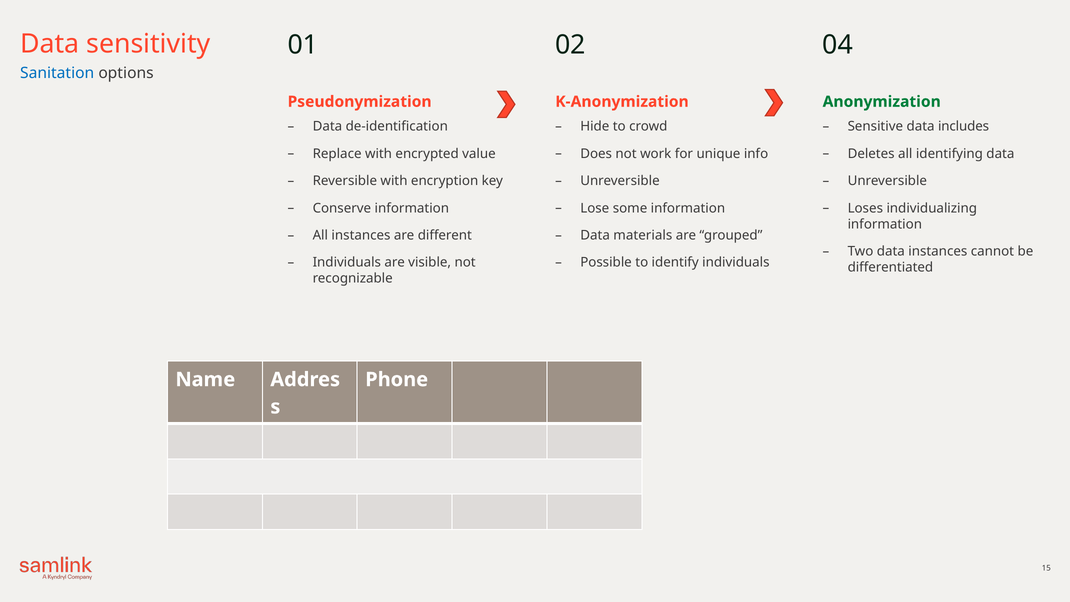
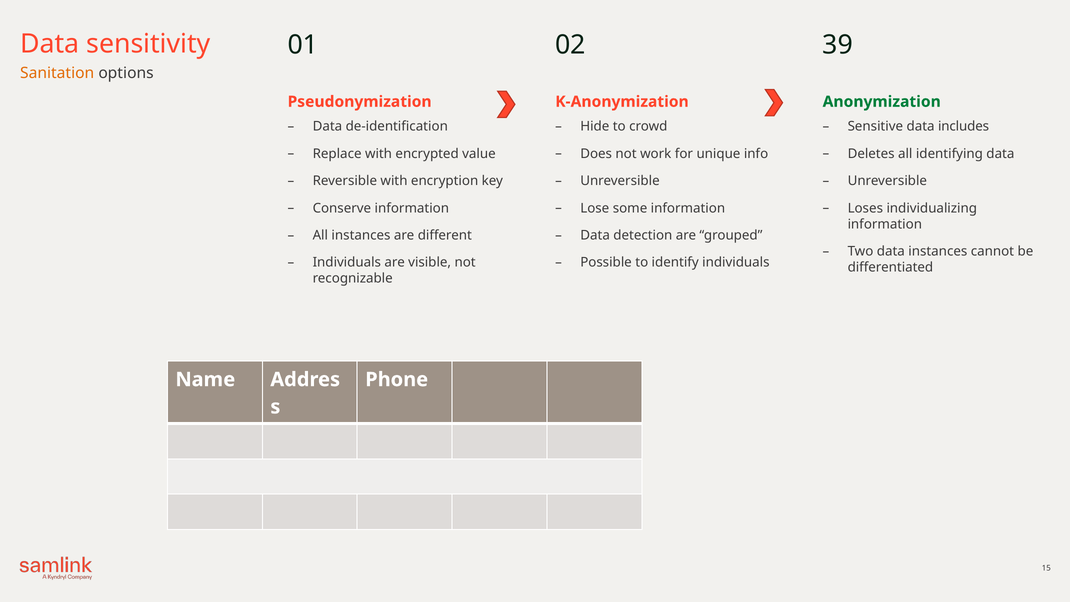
04: 04 -> 39 (838, 45)
Sanitation colour: blue -> orange (57, 73)
materials: materials -> detection (643, 235)
